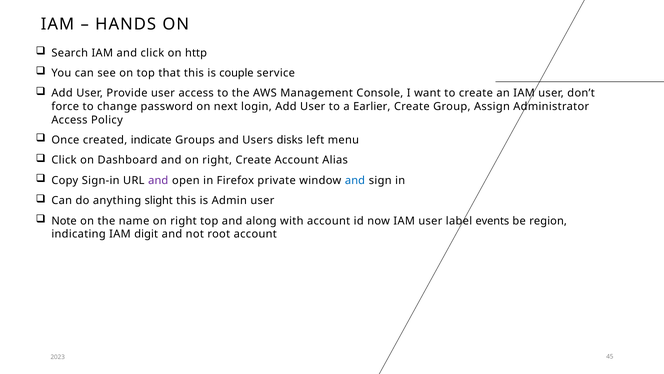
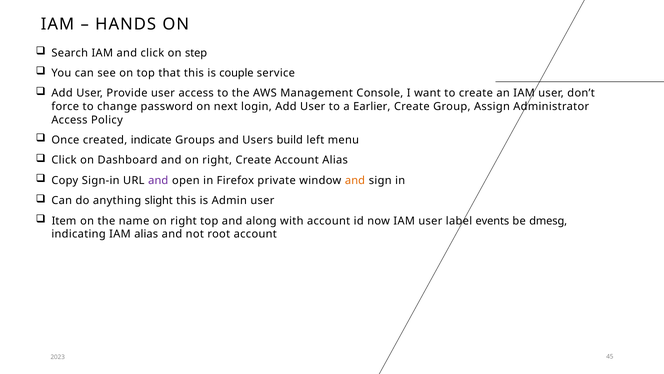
http: http -> step (196, 53)
disks: disks -> build (290, 140)
and colour: blue -> orange (355, 180)
Note: Note -> Item (64, 221)
region: region -> dmesg (548, 221)
IAM digit: digit -> alias (146, 234)
